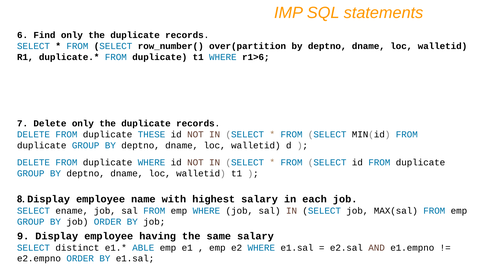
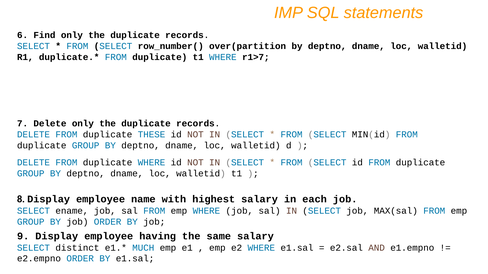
r1>6: r1>6 -> r1>7 (256, 57)
ABLE: ABLE -> MUCH (143, 248)
